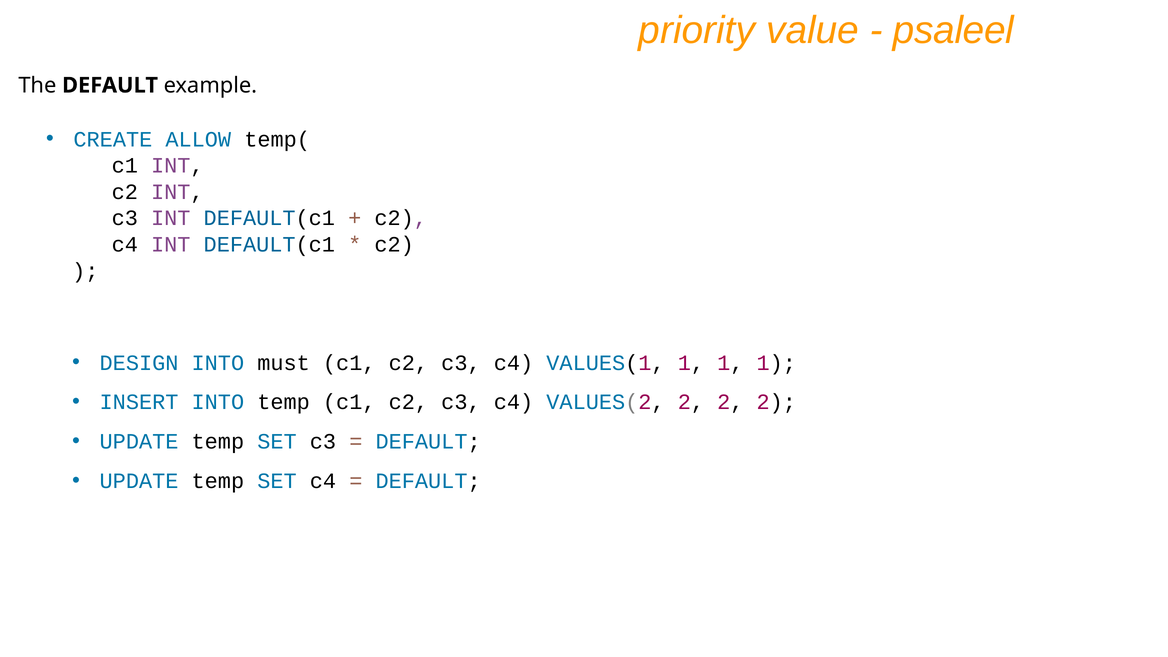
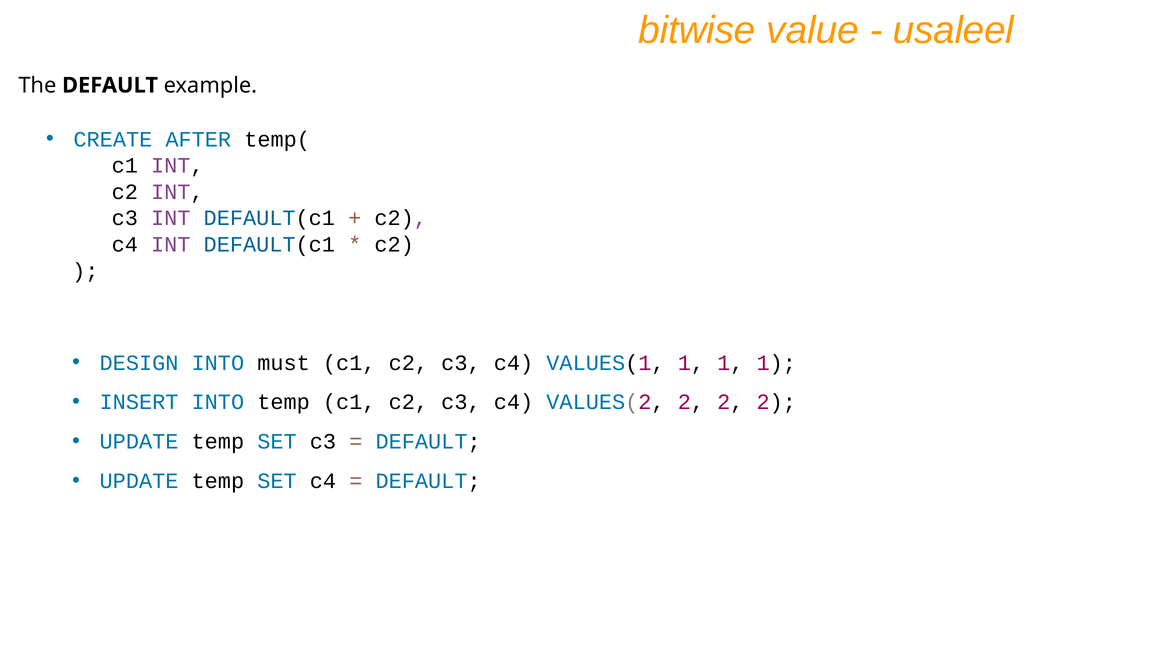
priority: priority -> bitwise (697, 30)
psaleel: psaleel -> usaleel (953, 30)
ALLOW: ALLOW -> AFTER (198, 139)
